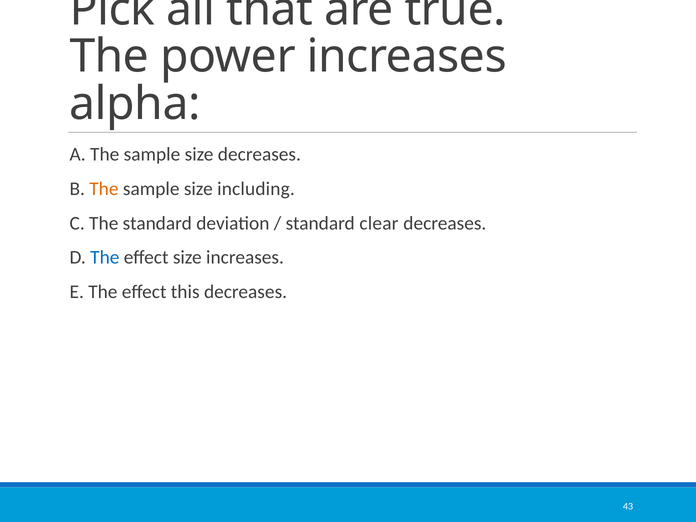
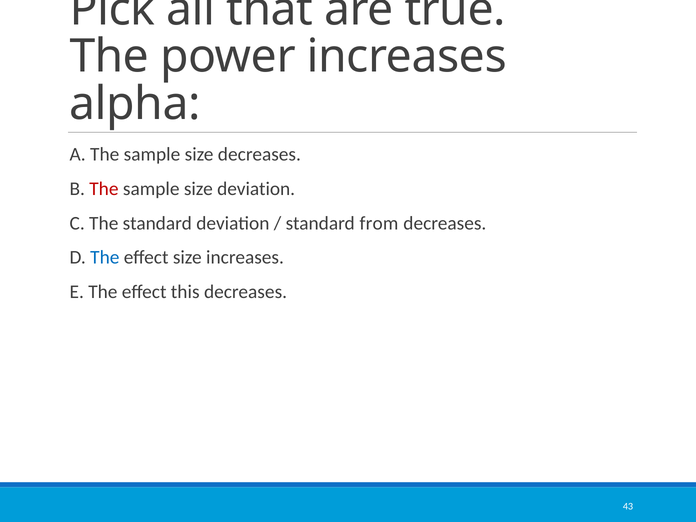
The colour: orange -> red (104, 189)
size including: including -> deviation (256, 189)
clear: clear -> from (379, 223)
